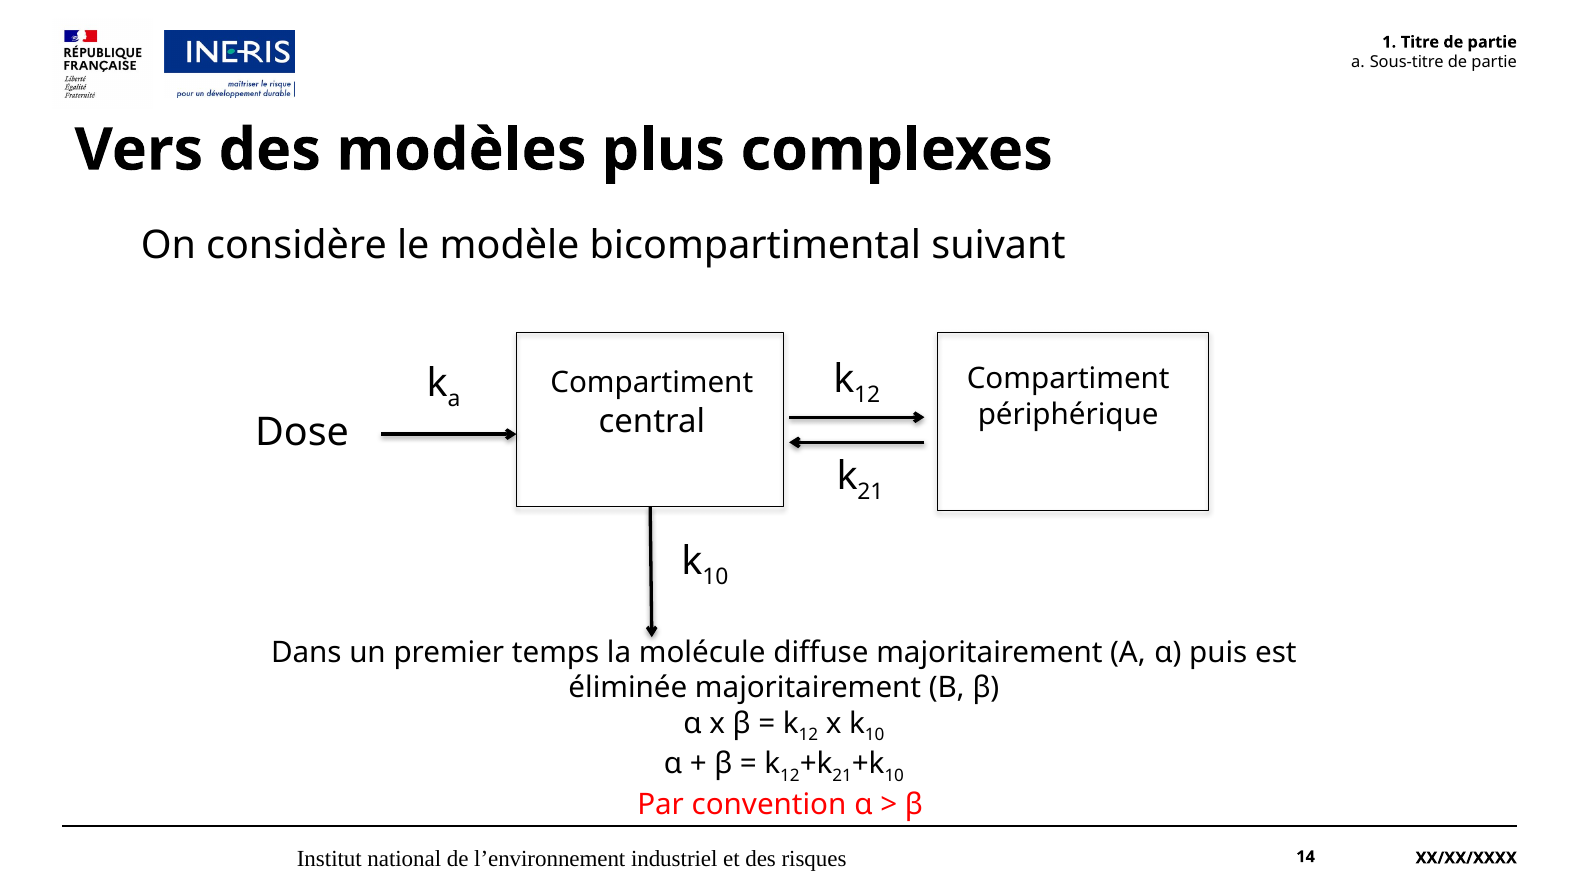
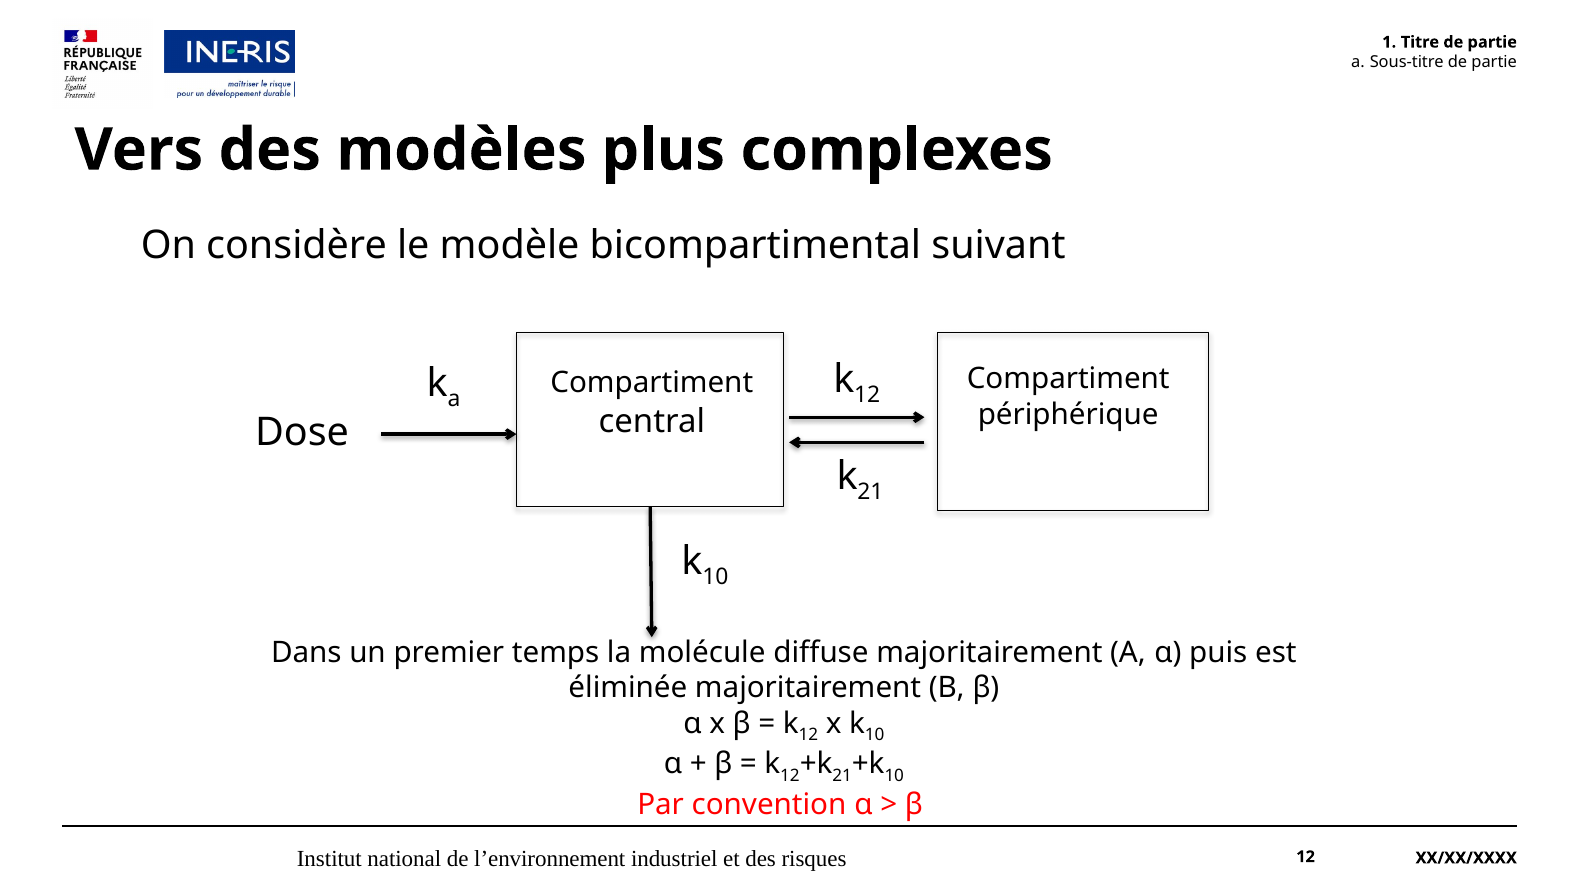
risques 14: 14 -> 12 (1306, 857)
